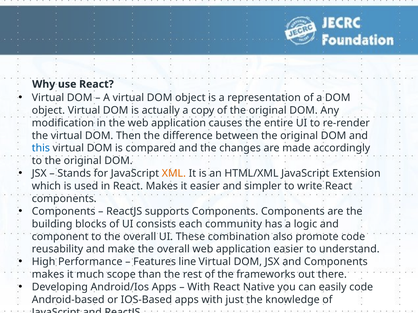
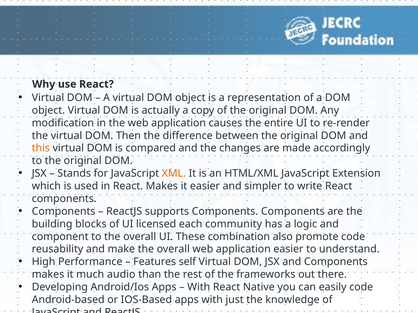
this colour: blue -> orange (41, 148)
consists: consists -> licensed (156, 224)
line: line -> self (187, 262)
scope: scope -> audio (121, 275)
